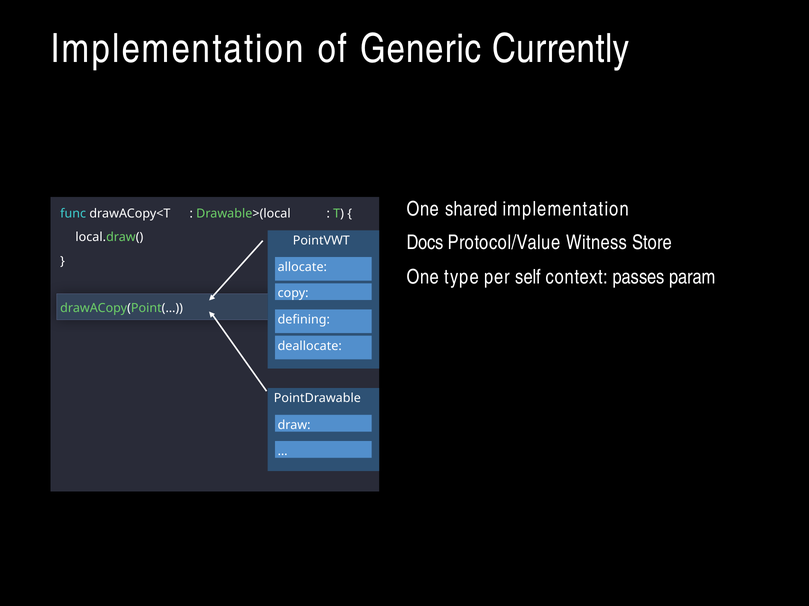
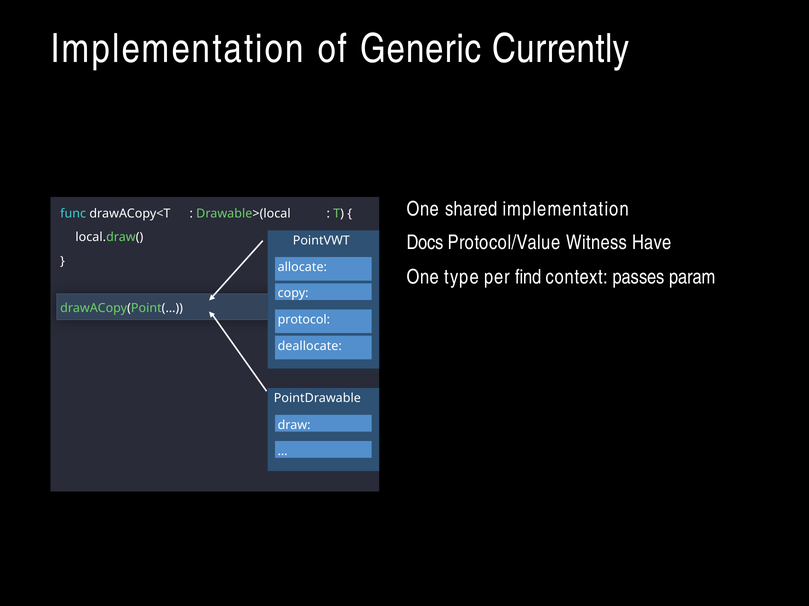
Store: Store -> Have (652, 243)
self: self -> find (528, 277)
defining: defining -> protocol (304, 320)
